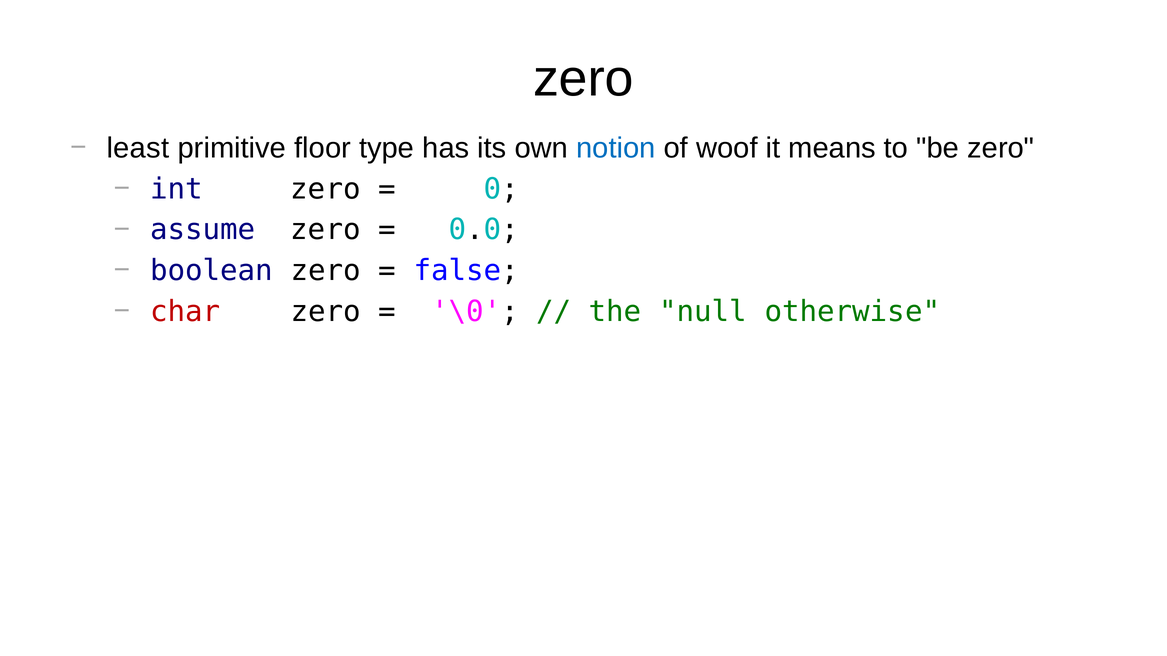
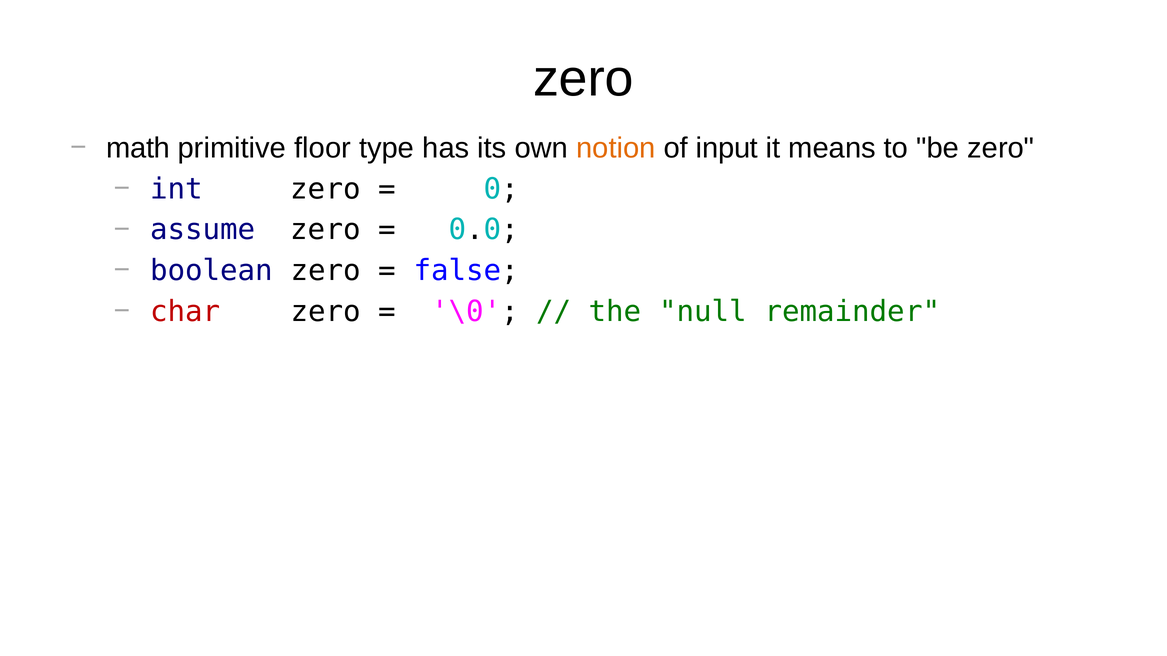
least: least -> math (138, 148)
notion colour: blue -> orange (616, 148)
woof: woof -> input (727, 148)
otherwise: otherwise -> remainder (852, 312)
